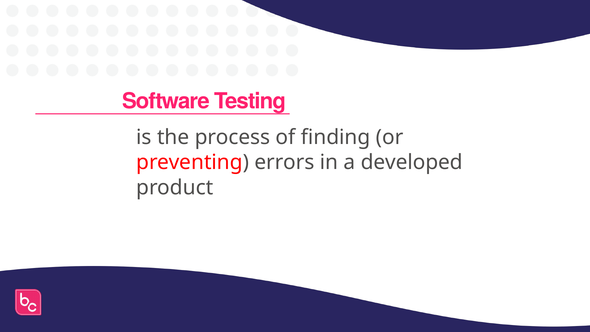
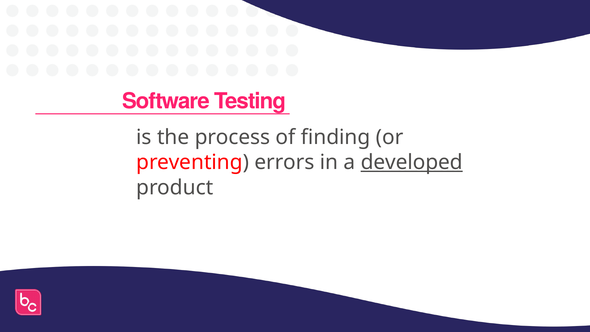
developed underline: none -> present (412, 162)
